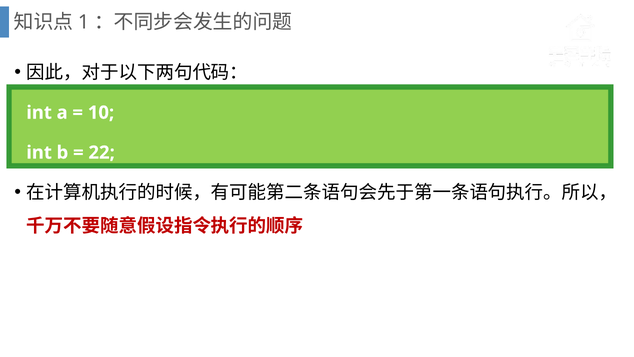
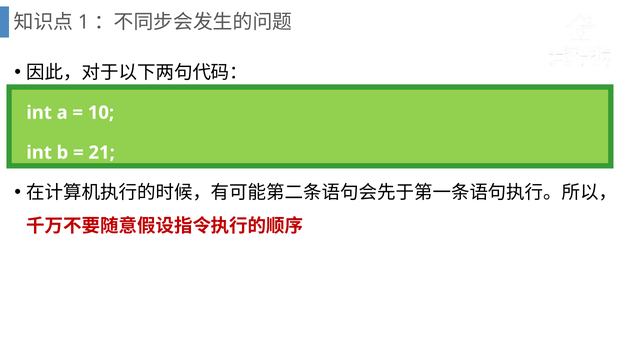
22: 22 -> 21 (102, 152)
